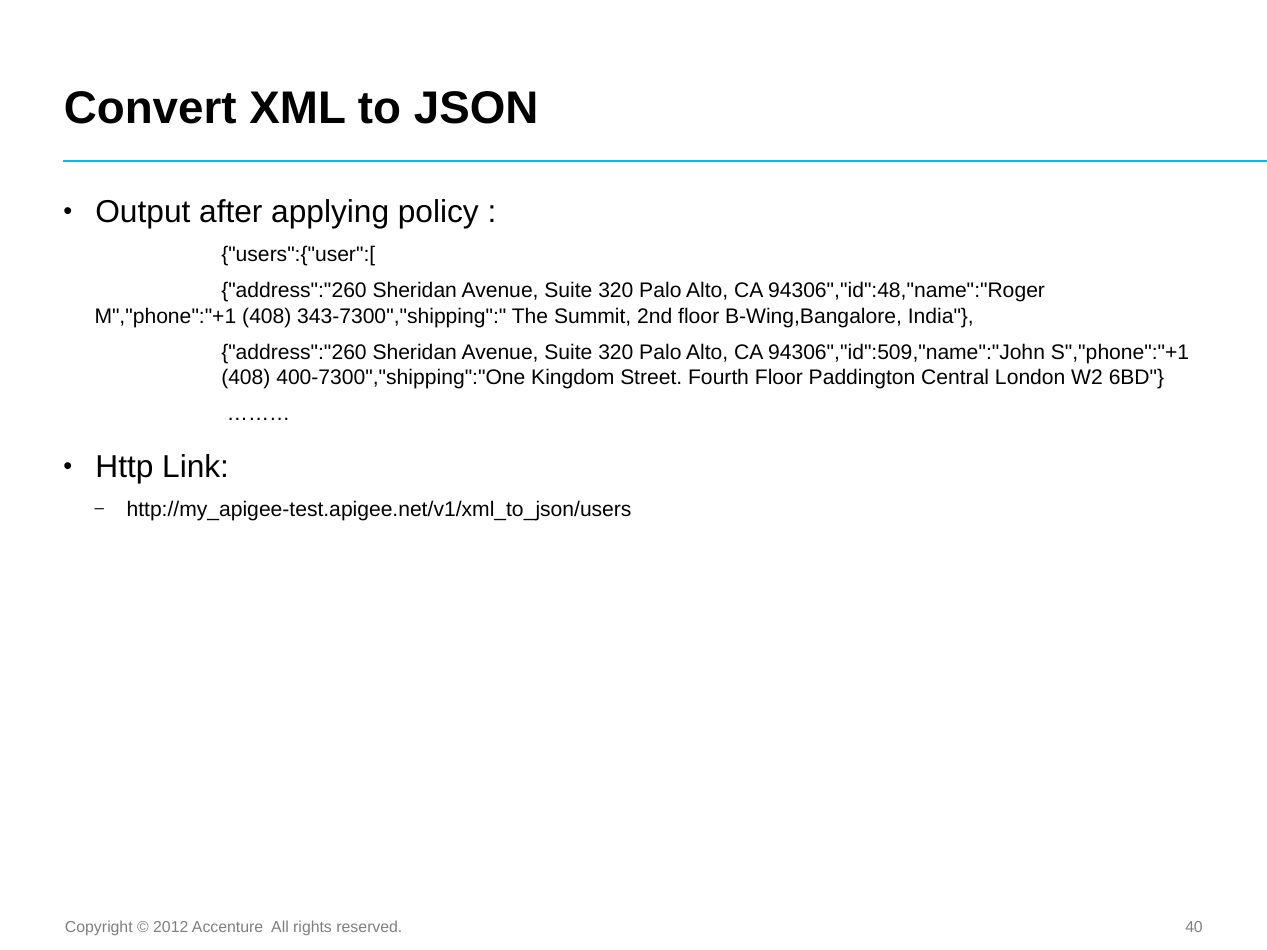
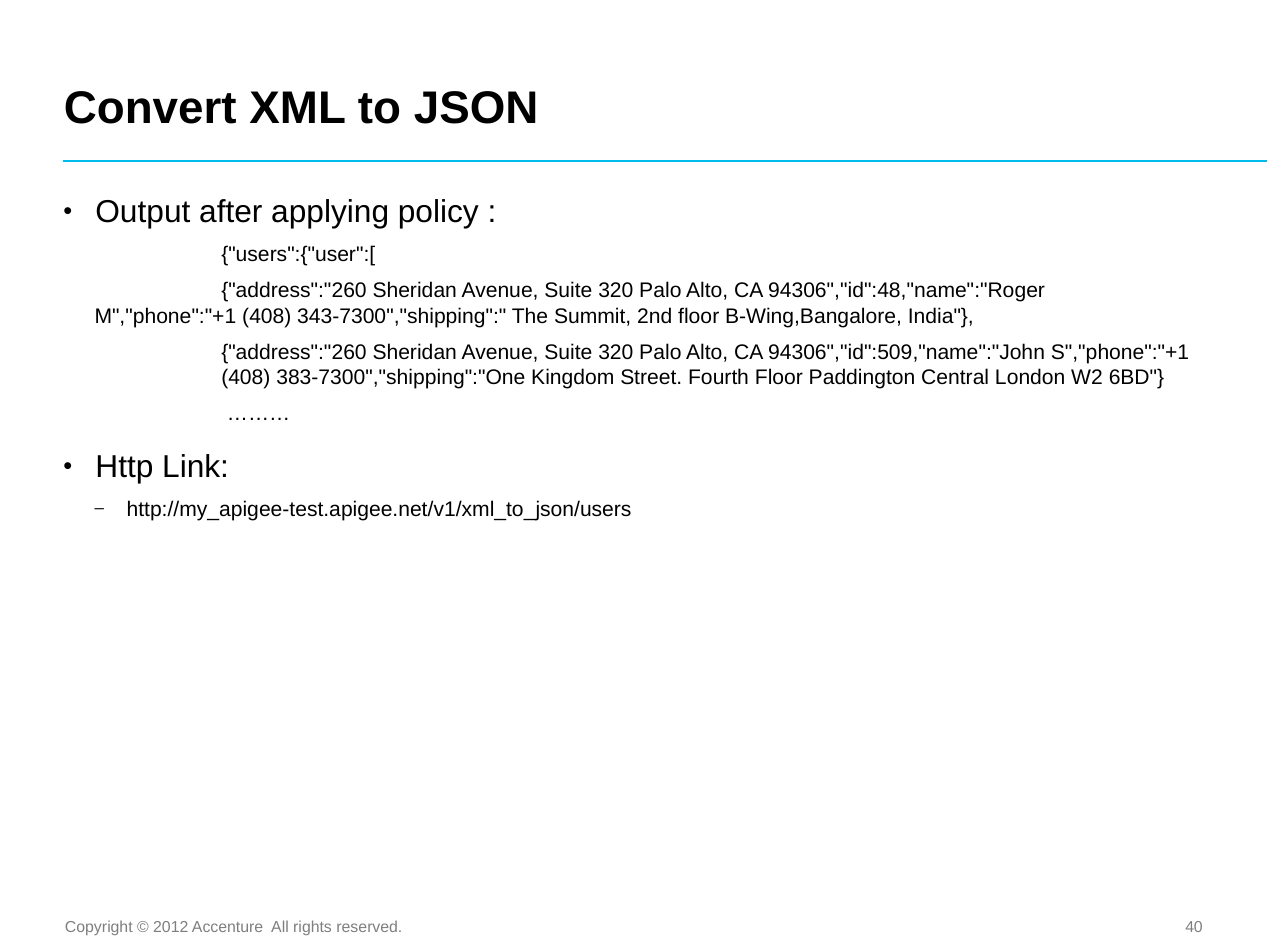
400-7300","shipping":"One: 400-7300","shipping":"One -> 383-7300","shipping":"One (401, 378)
